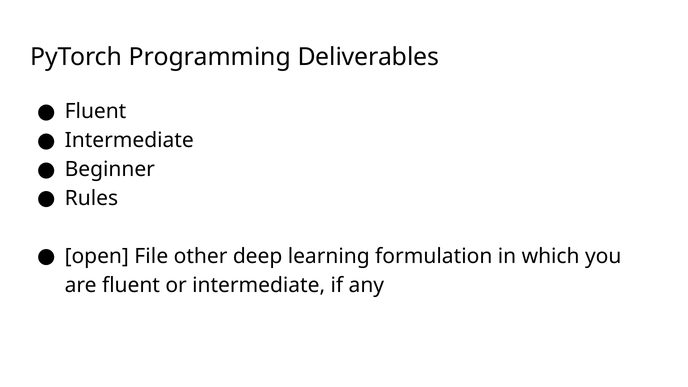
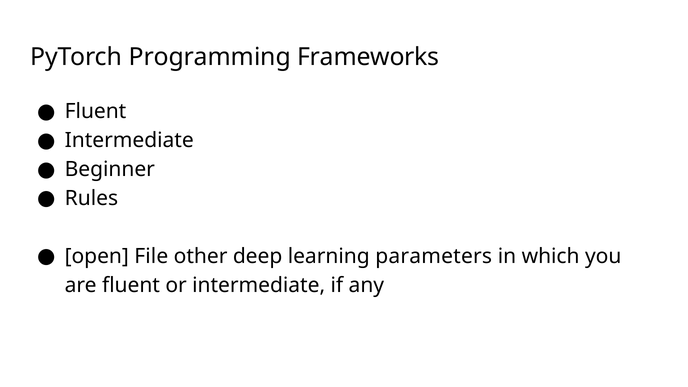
Deliverables: Deliverables -> Frameworks (368, 57)
formulation: formulation -> parameters (434, 256)
